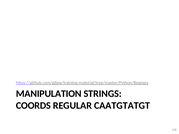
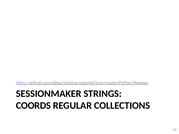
MANIPULATION: MANIPULATION -> SESSIONMAKER (49, 94)
CAATGTATGT: CAATGTATGT -> COLLECTIONS (122, 106)
